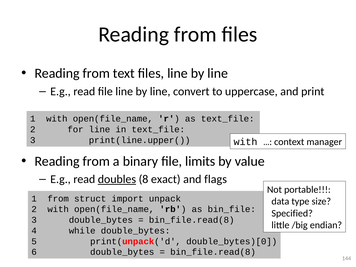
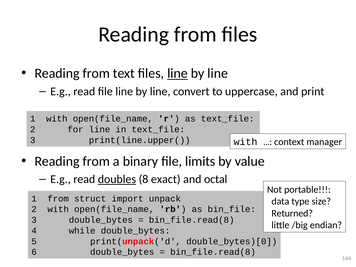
line underline: none -> present (178, 73)
flags: flags -> octal (216, 179)
Specified: Specified -> Returned (292, 213)
